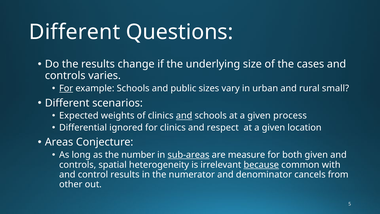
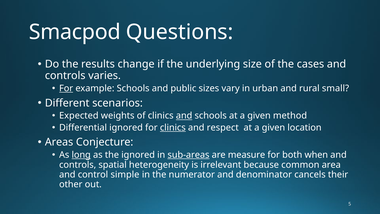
Different: Different -> Smacpod (75, 32)
process: process -> method (290, 116)
clinics underline: none -> present (173, 127)
long underline: none -> present (81, 155)
the number: number -> ignored (138, 155)
both given: given -> when (316, 155)
because underline: present -> none (261, 165)
with: with -> area (331, 165)
control results: results -> simple (125, 174)
from: from -> their (338, 174)
